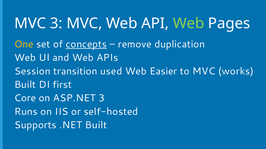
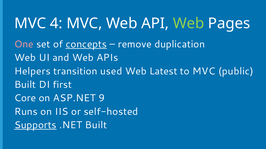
MVC 3: 3 -> 4 (56, 23)
One colour: yellow -> pink (24, 44)
Session: Session -> Helpers (32, 71)
Easier: Easier -> Latest (163, 71)
works: works -> public (236, 71)
ASP.NET 3: 3 -> 9 (102, 99)
Supports underline: none -> present (35, 126)
